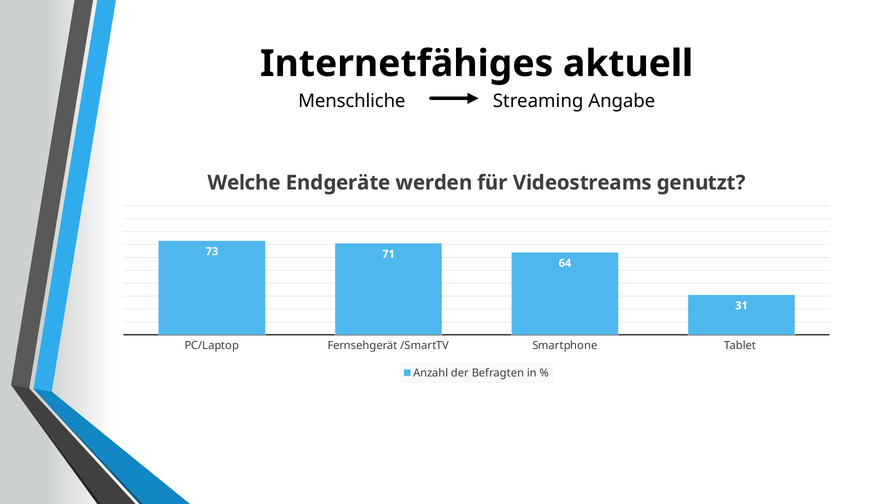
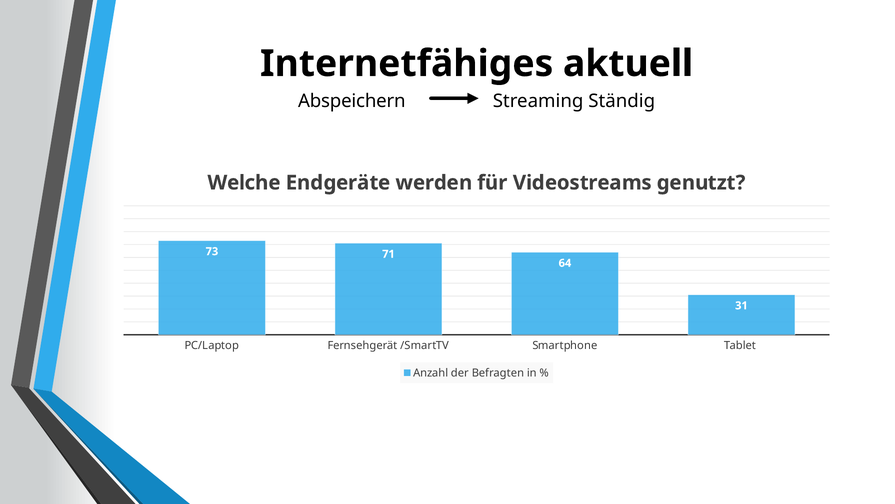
Menschliche: Menschliche -> Abspeichern (352, 101)
Angabe: Angabe -> Ständig (622, 101)
